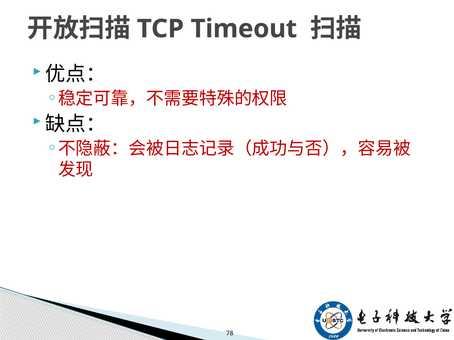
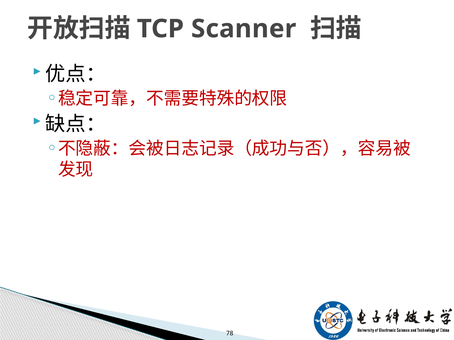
Timeout: Timeout -> Scanner (244, 29)
